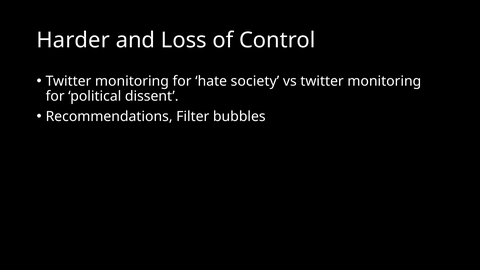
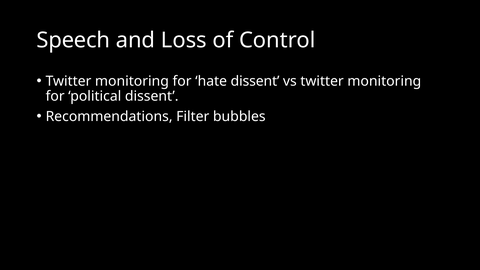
Harder: Harder -> Speech (73, 40)
hate society: society -> dissent (255, 81)
